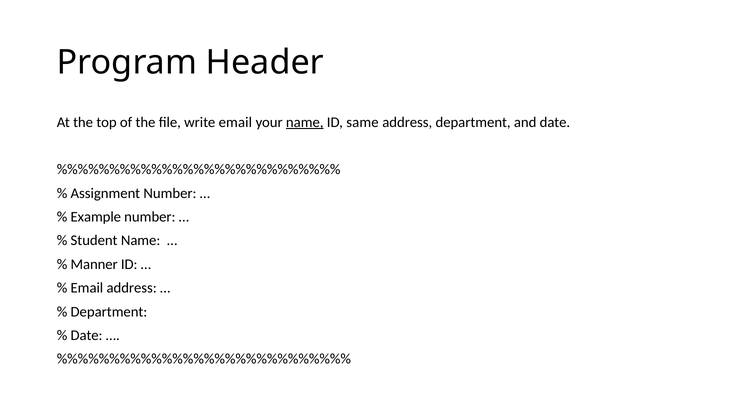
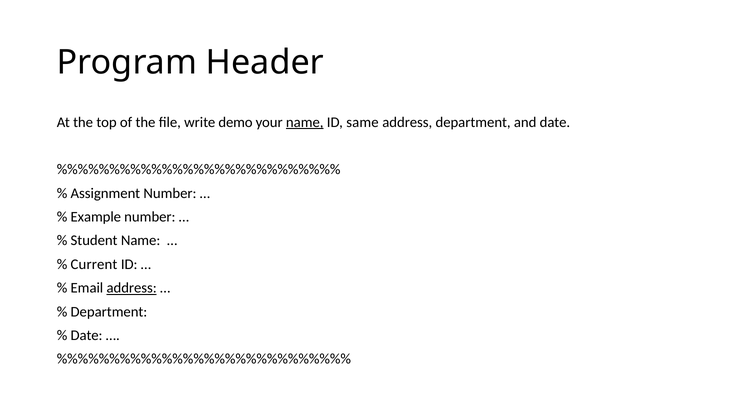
write email: email -> demo (236, 122)
Manner: Manner -> Current (94, 264)
address underline: none -> present (132, 288)
